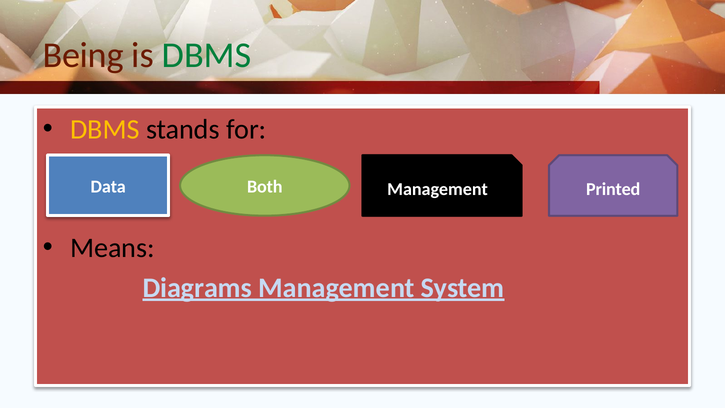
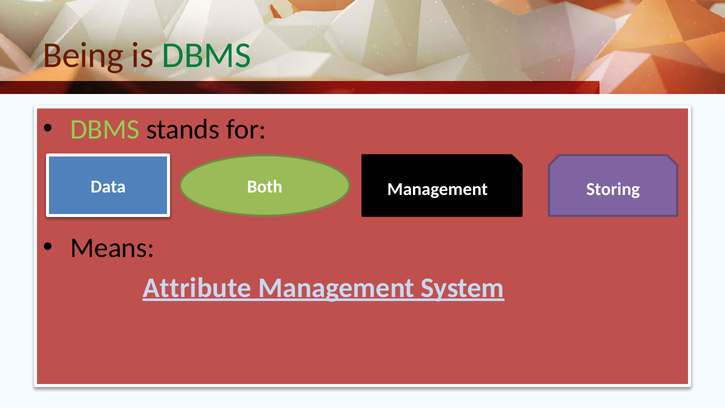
DBMS colour: yellow -> light green (105, 130)
Printed: Printed -> Storing (613, 189)
Diagrams: Diagrams -> Attribute (197, 288)
